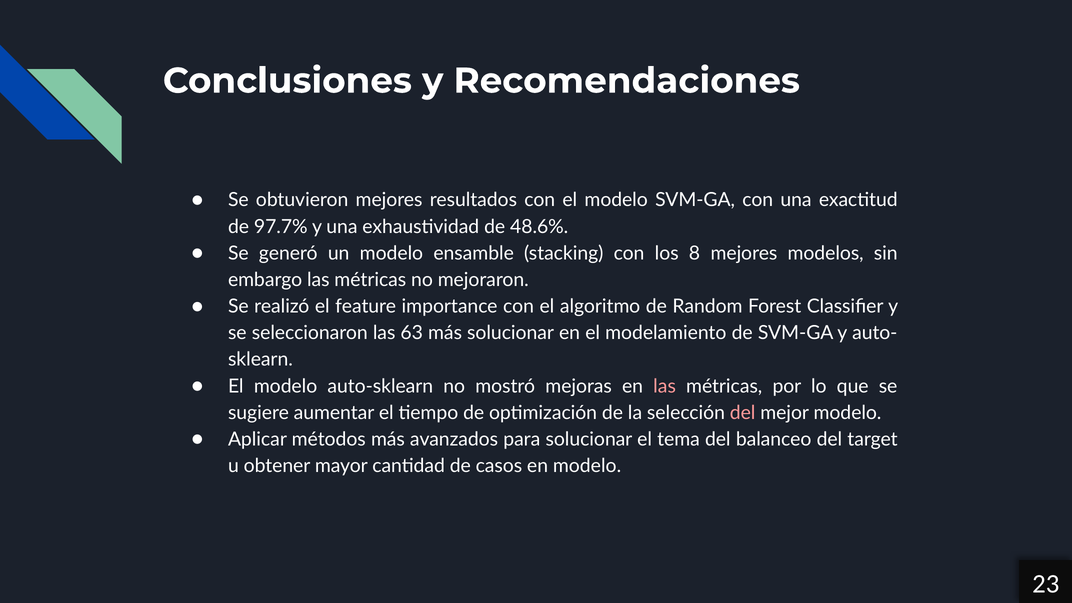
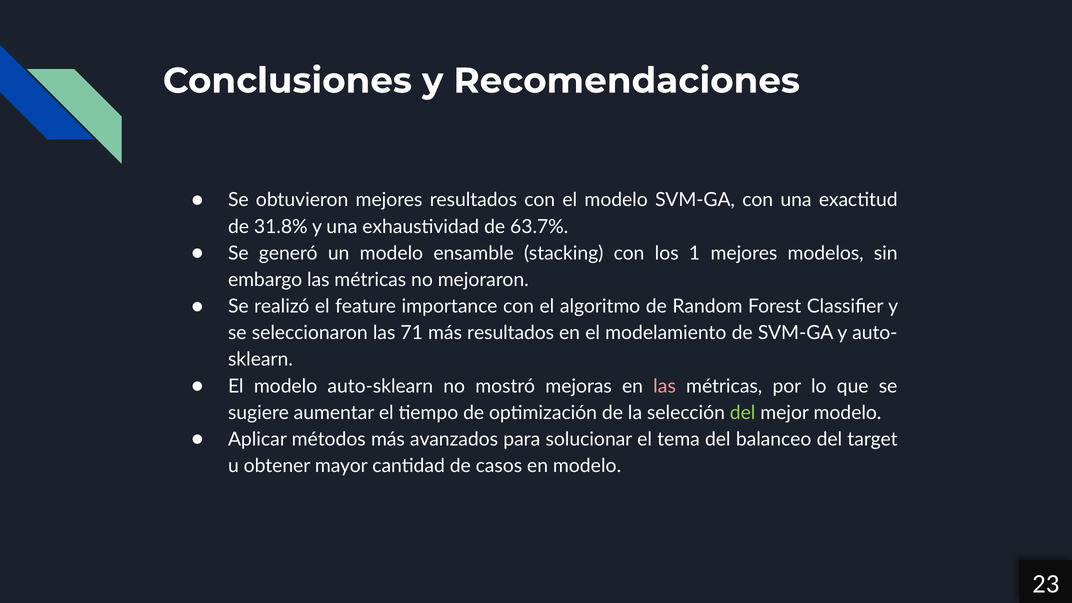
97.7%: 97.7% -> 31.8% (281, 227)
48.6%: 48.6% -> 63.7% (539, 227)
8: 8 -> 1 (694, 253)
63: 63 -> 71 (412, 333)
más solucionar: solucionar -> resultados (511, 333)
del colour: pink -> light green (743, 413)
